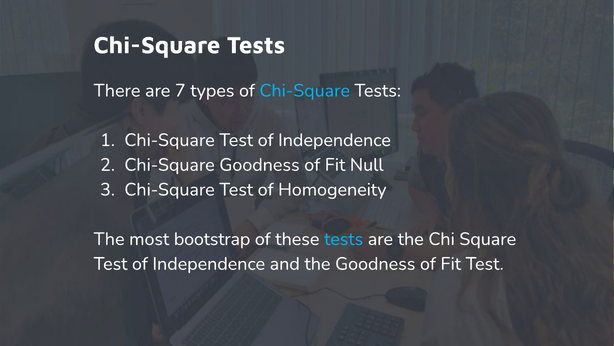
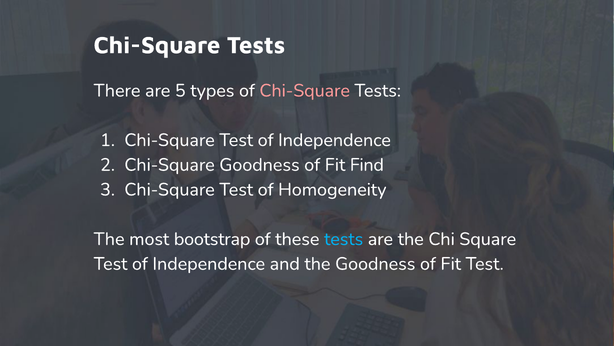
7: 7 -> 5 (180, 90)
Chi-Square colour: light blue -> pink (305, 90)
Null: Null -> Find (367, 165)
